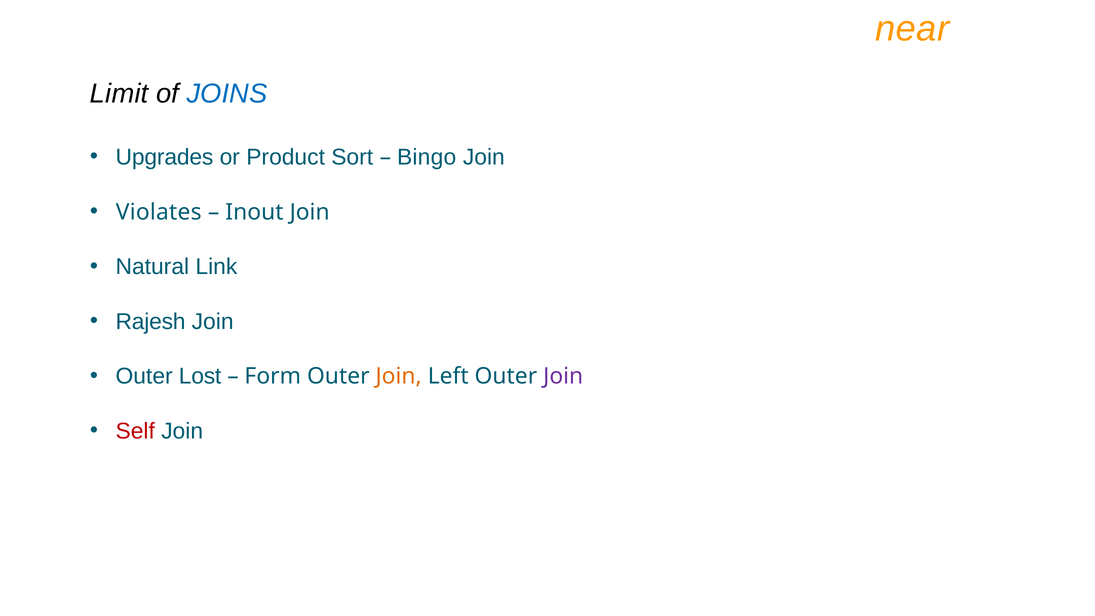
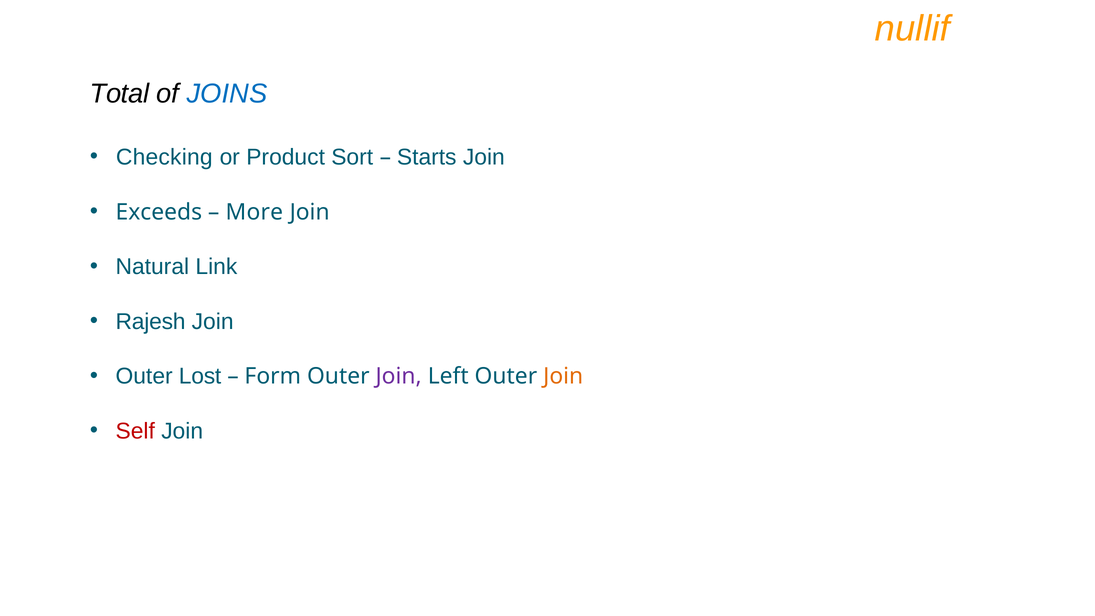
near: near -> nullif (912, 28)
Limit: Limit -> Total (119, 94)
Upgrades: Upgrades -> Checking (164, 157)
Bingo: Bingo -> Starts (427, 157)
Violates: Violates -> Exceeds (159, 212)
Inout: Inout -> More (254, 212)
Join colour: orange -> purple (399, 376)
Join colour: purple -> orange (563, 376)
